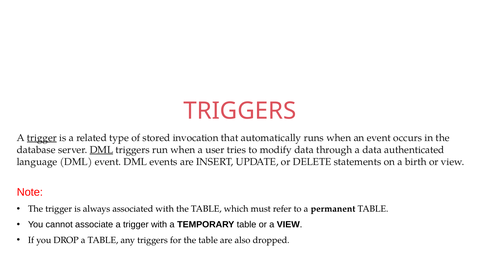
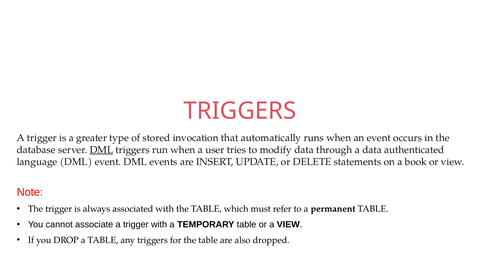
trigger underline: present -> none (42, 138)
related: related -> greater (92, 138)
birth: birth -> book (416, 162)
